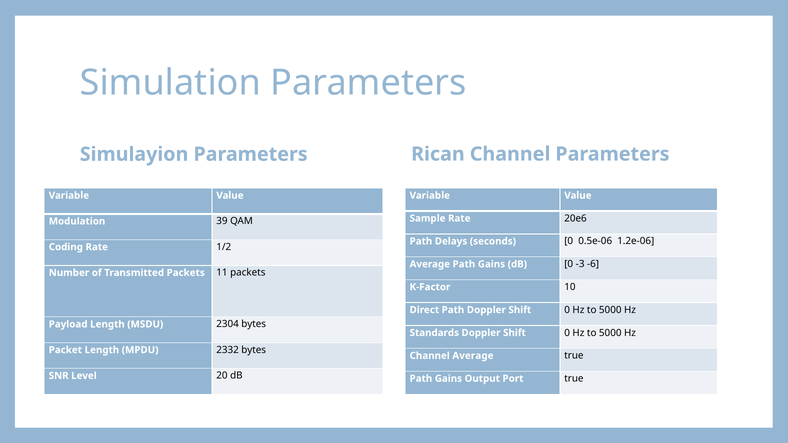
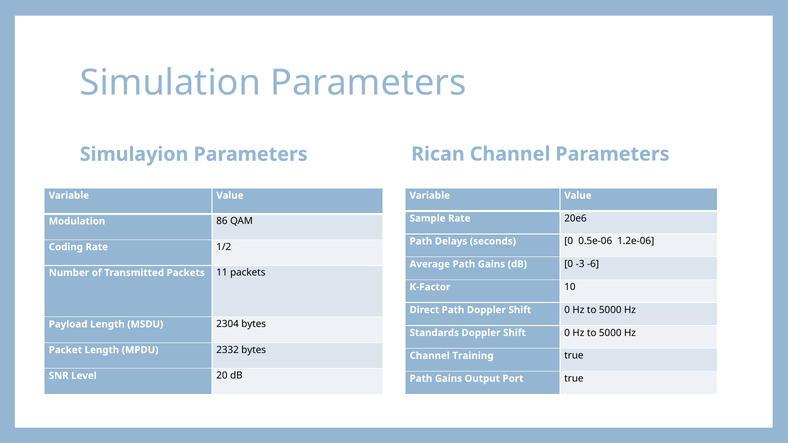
39: 39 -> 86 (222, 221)
Channel Average: Average -> Training (473, 356)
